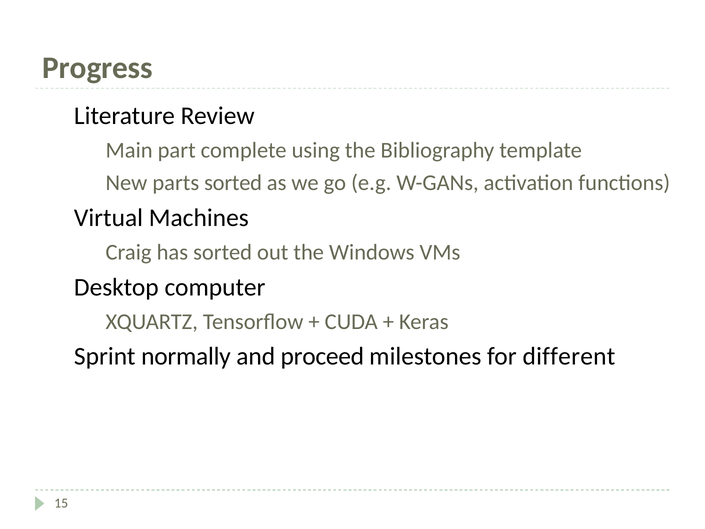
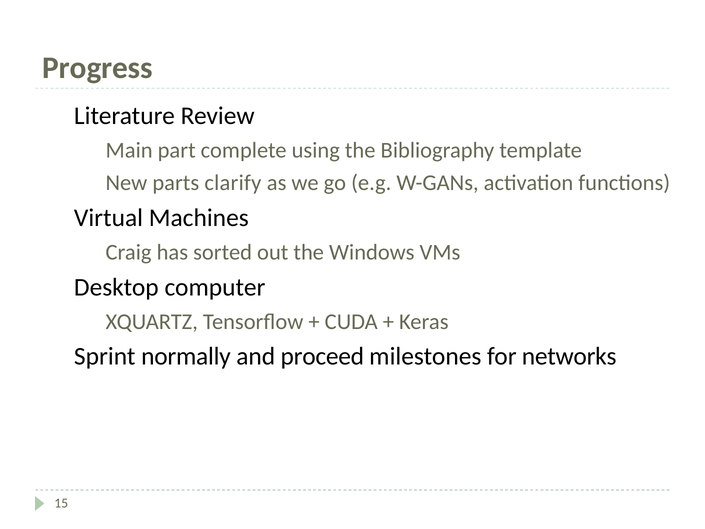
parts sorted: sorted -> clarify (233, 183)
different: different -> networks (569, 356)
